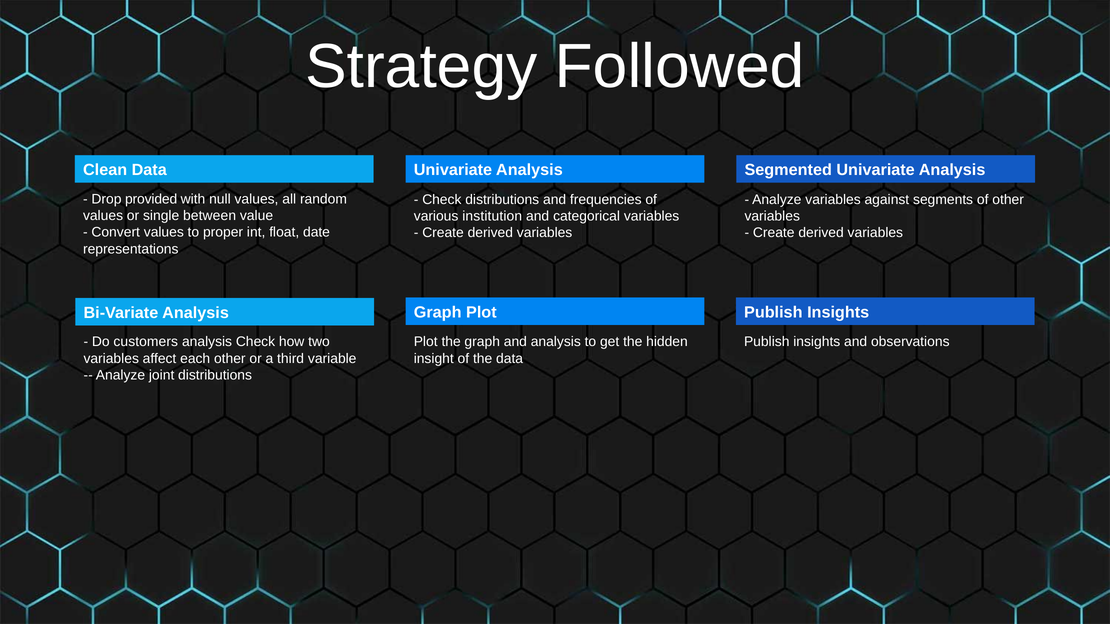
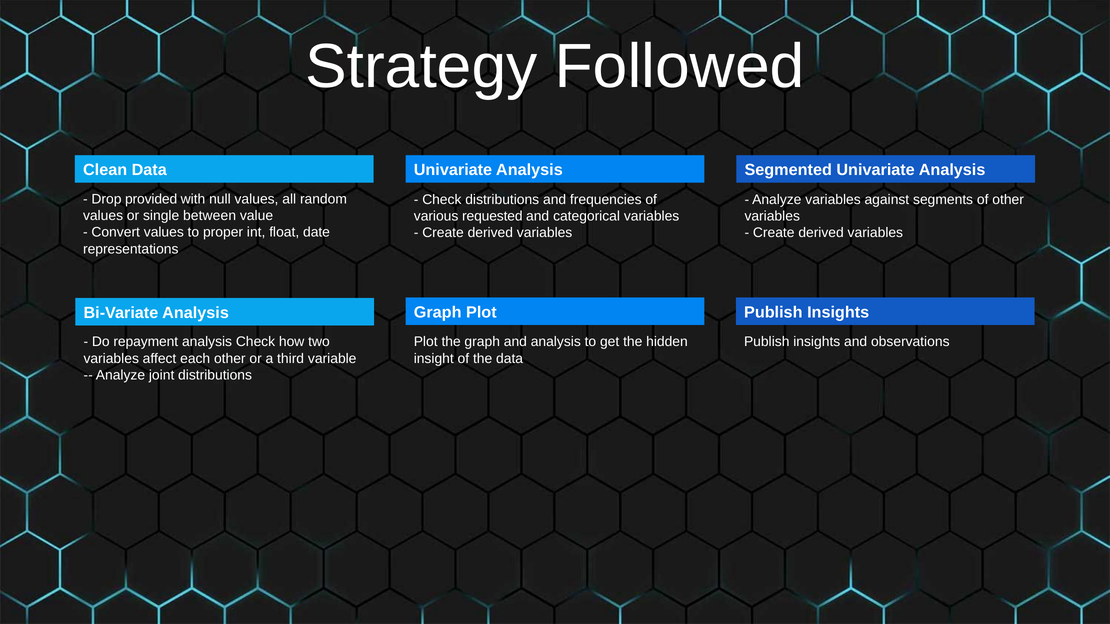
institution: institution -> requested (492, 216)
customers: customers -> repayment (146, 342)
